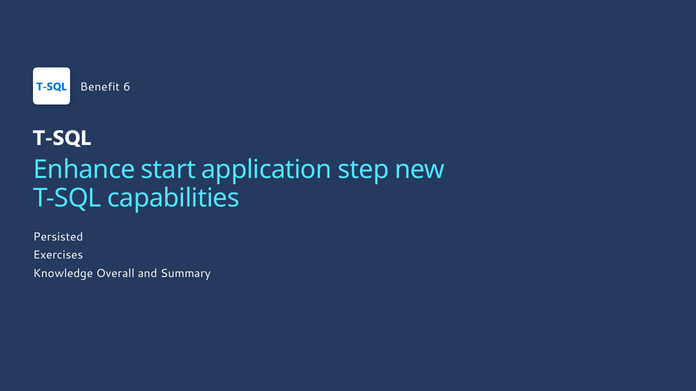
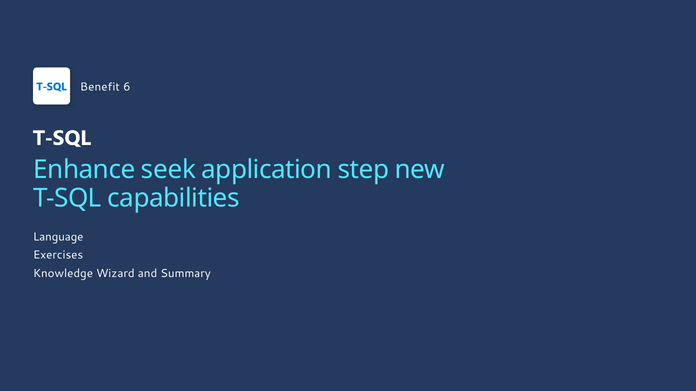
start: start -> seek (168, 170)
Persisted: Persisted -> Language (58, 237)
Overall: Overall -> Wizard (115, 274)
